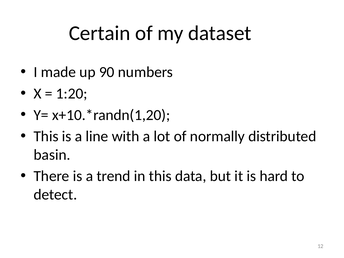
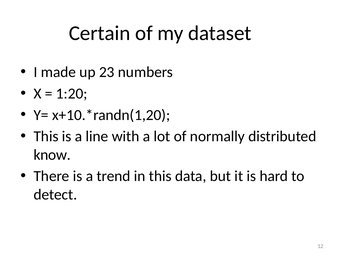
90: 90 -> 23 (107, 72)
basin: basin -> know (52, 155)
